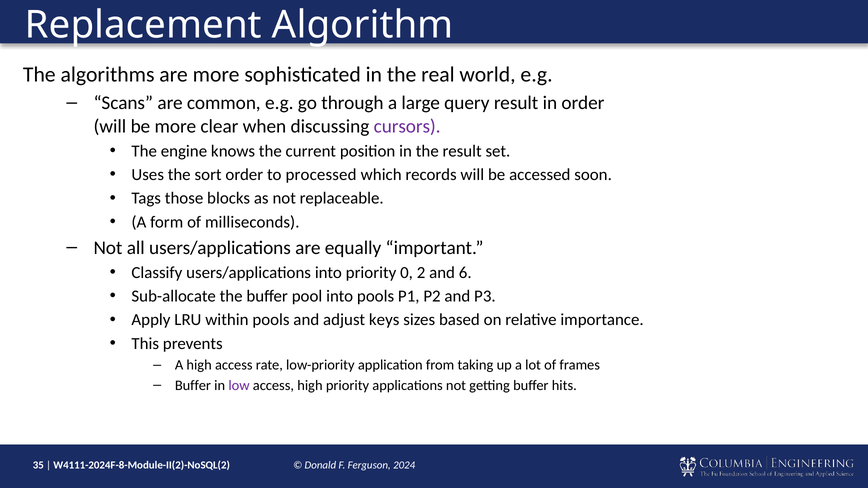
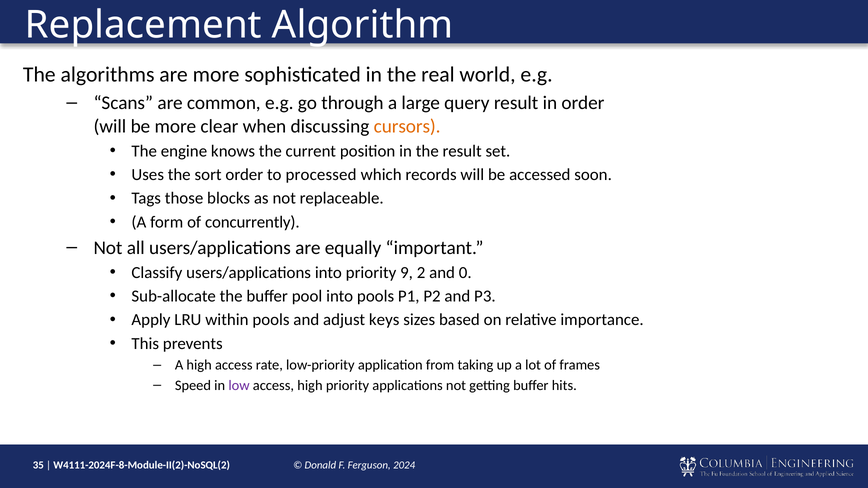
cursors colour: purple -> orange (407, 126)
milliseconds: milliseconds -> concurrently (252, 222)
0: 0 -> 9 (407, 273)
6: 6 -> 0 (465, 273)
Buffer: Buffer -> Speed (193, 386)
